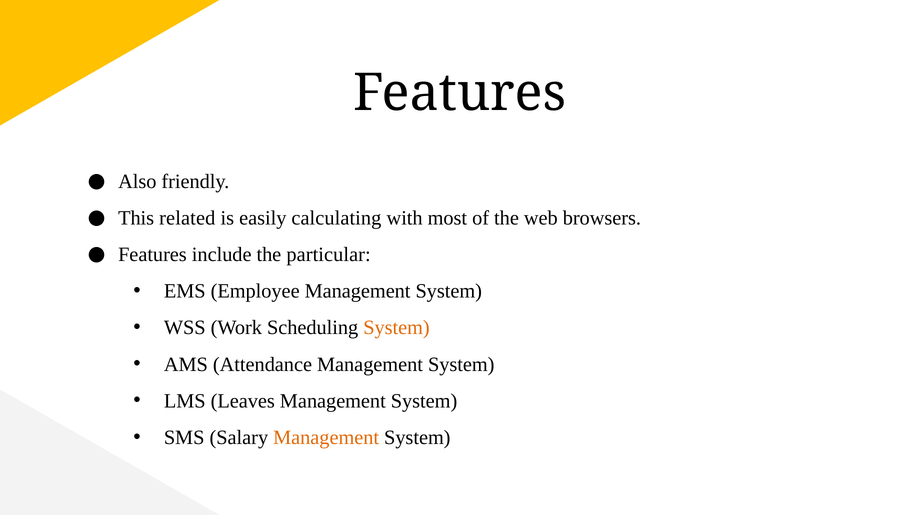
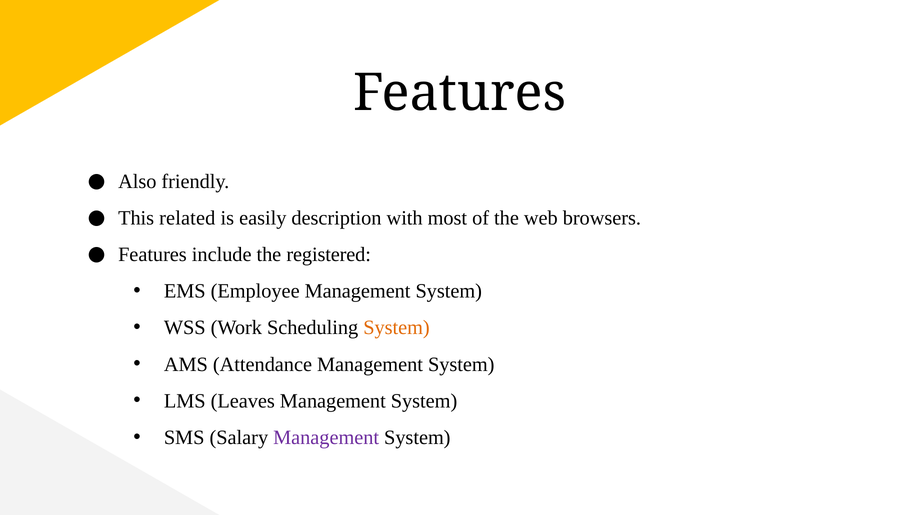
calculating: calculating -> description (336, 218)
particular: particular -> registered (329, 255)
Management colour: orange -> purple (326, 438)
